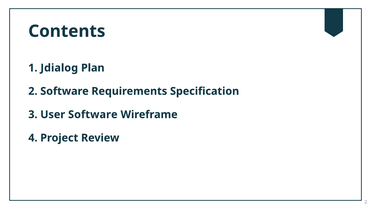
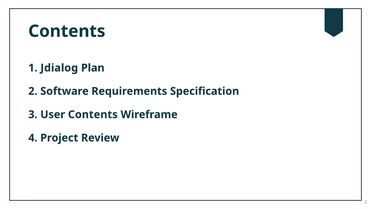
User Software: Software -> Contents (93, 114)
